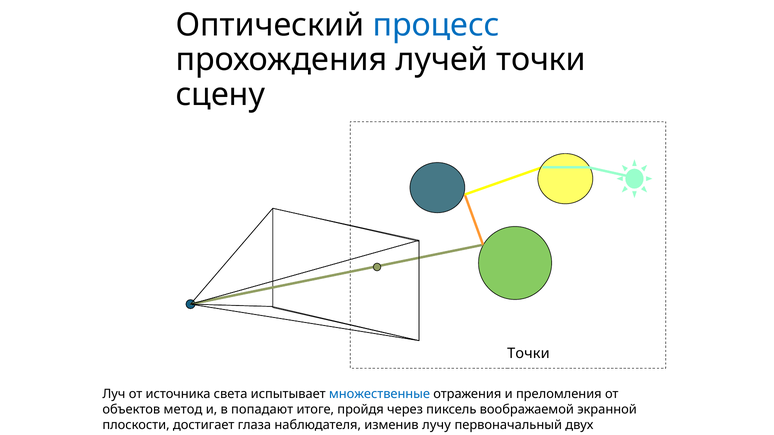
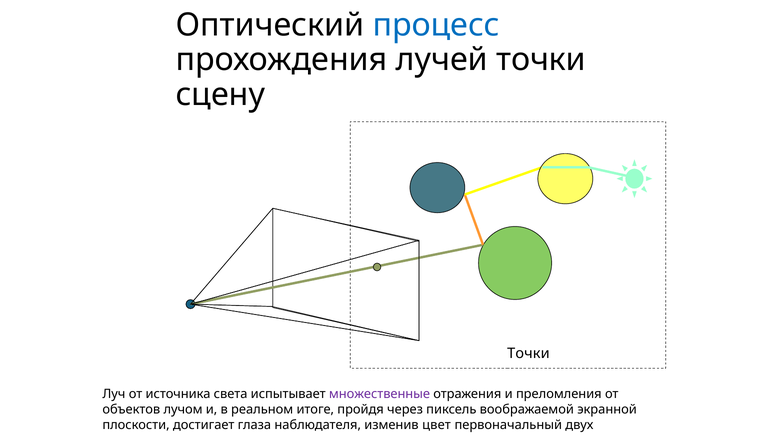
множественные colour: blue -> purple (380, 394)
метод: метод -> лучом (183, 410)
попадают: попадают -> реальном (262, 410)
лучу: лучу -> цвет (437, 425)
